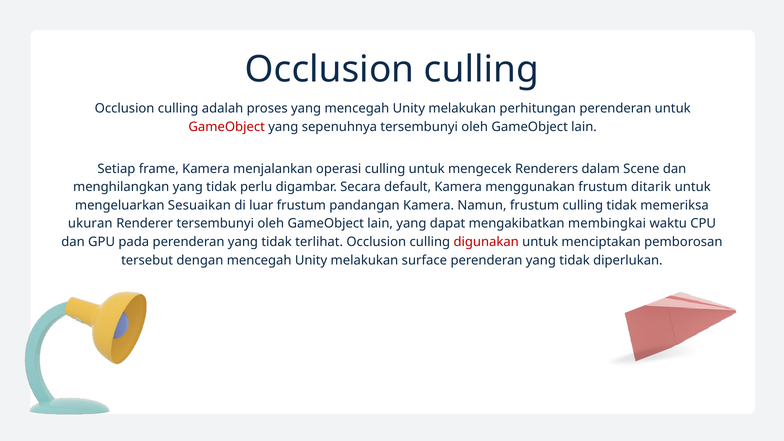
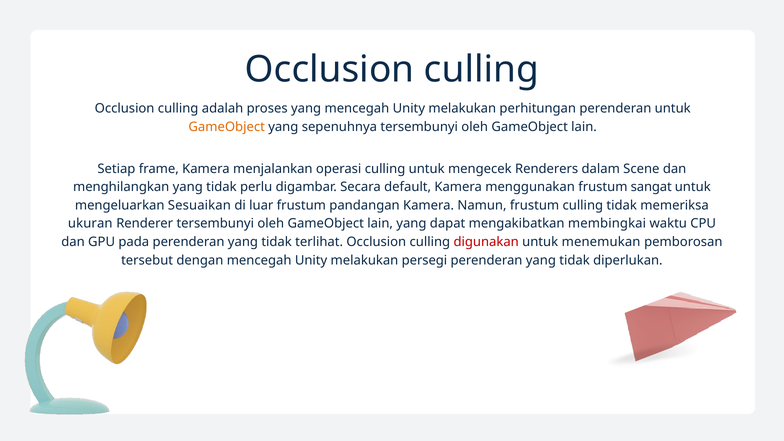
GameObject colour: red -> orange (227, 127)
ditarik: ditarik -> sangat (651, 187)
menciptakan: menciptakan -> menemukan (601, 242)
surface: surface -> persegi (424, 260)
